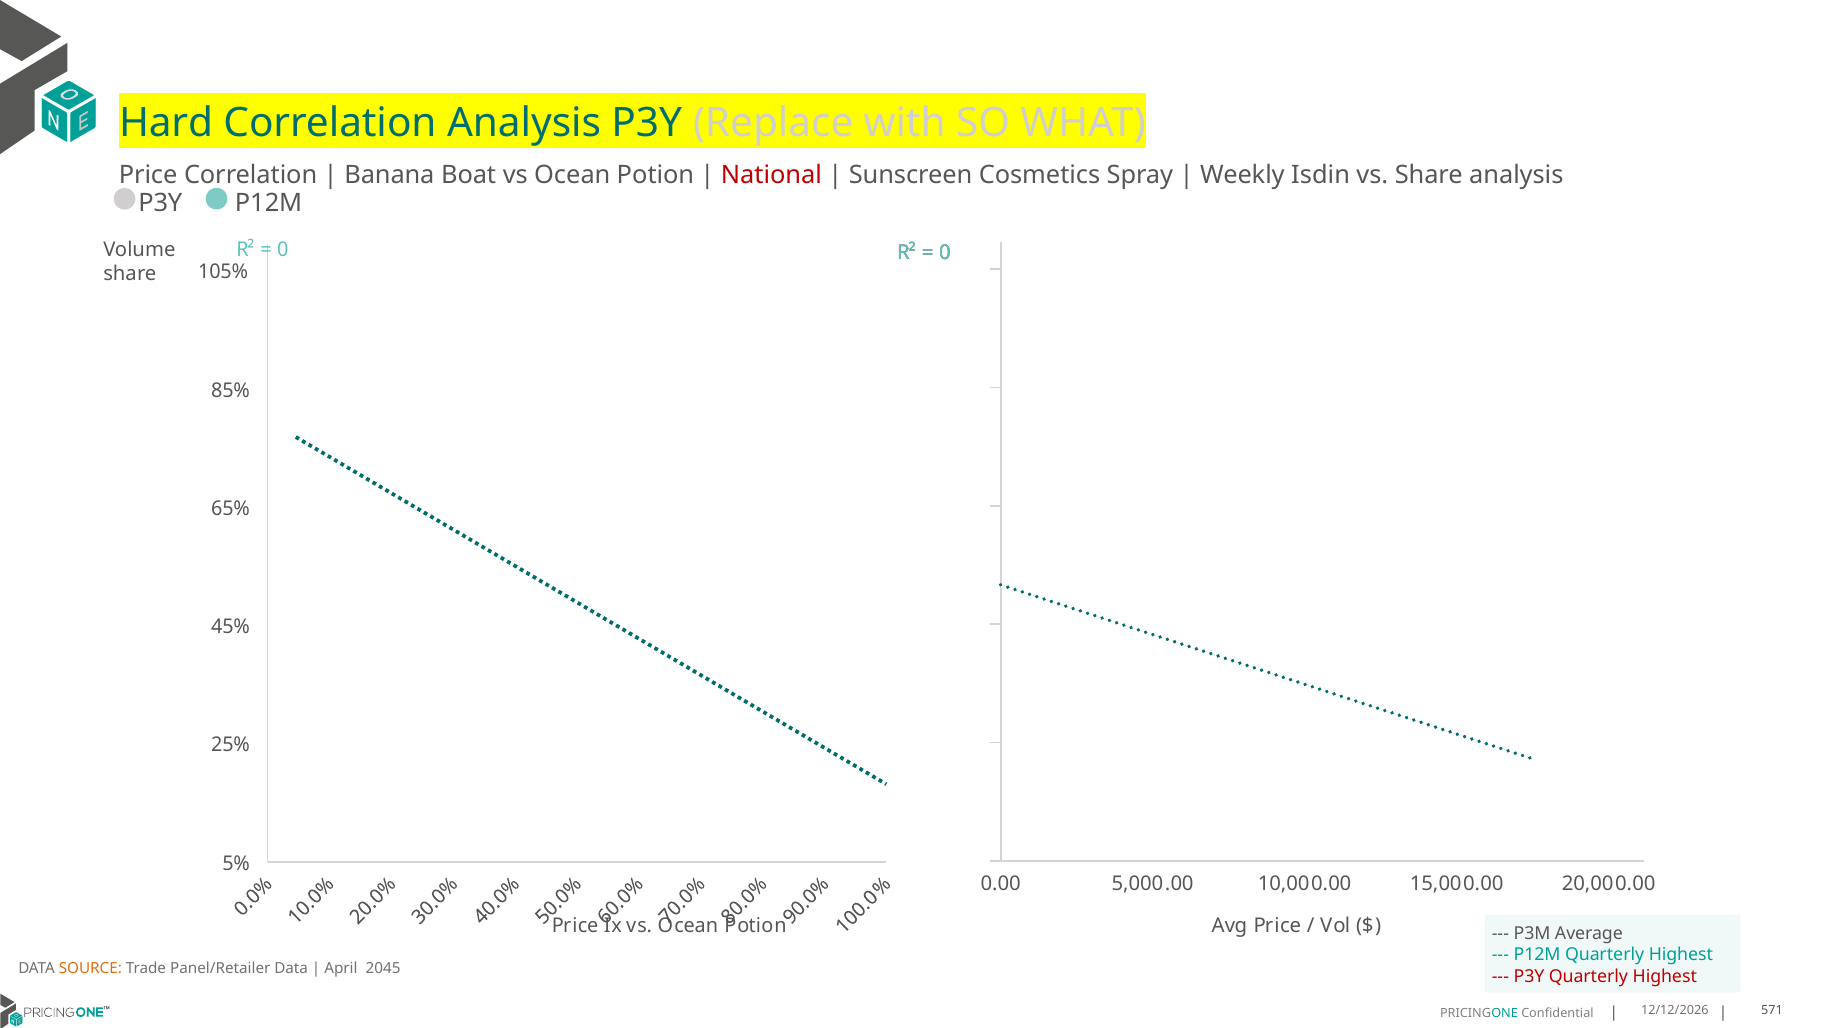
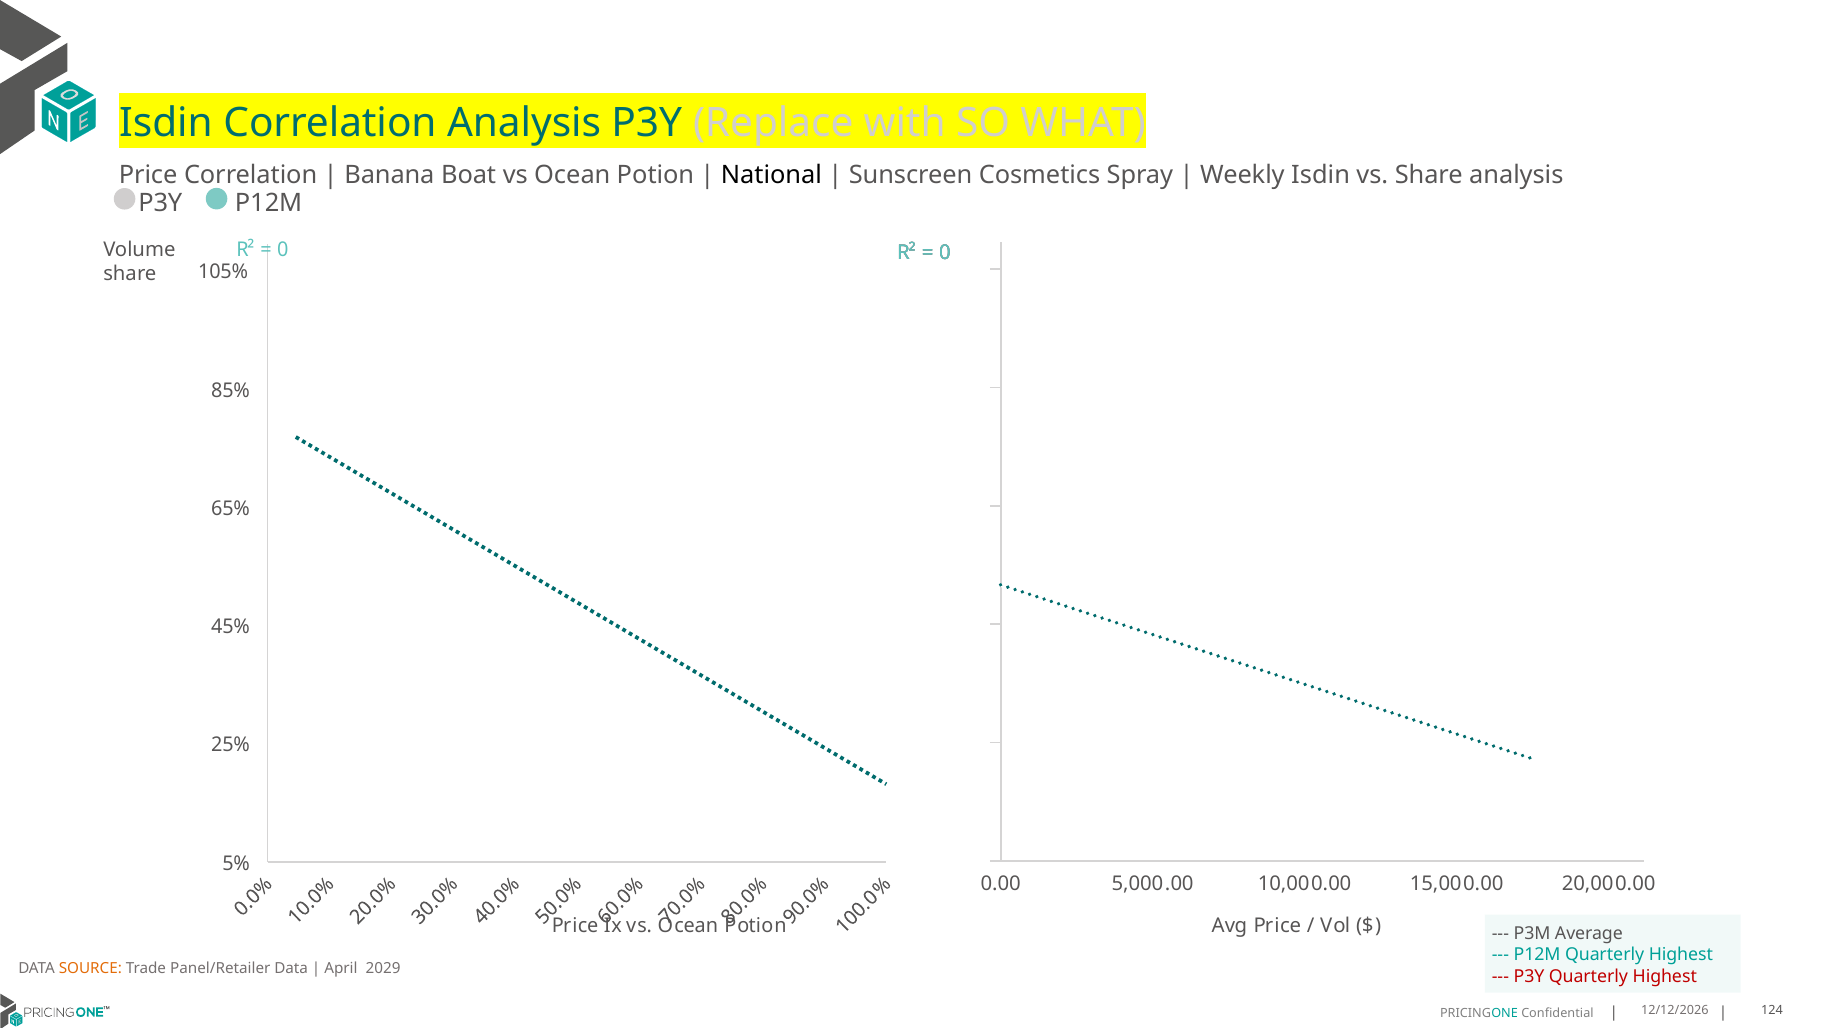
Hard: Hard -> Isdin (166, 123)
National colour: red -> black (771, 175)
2045: 2045 -> 2029 (383, 968)
571: 571 -> 124 (1772, 1011)
